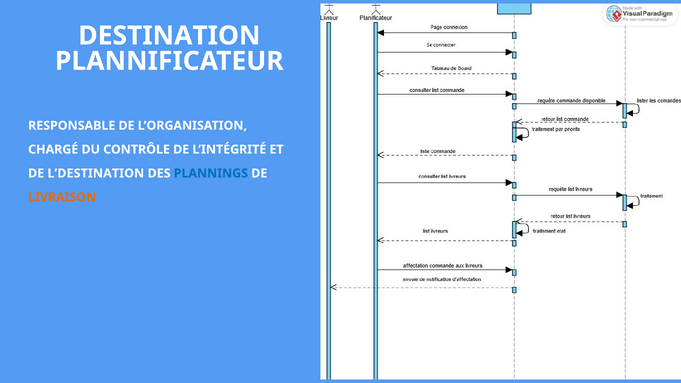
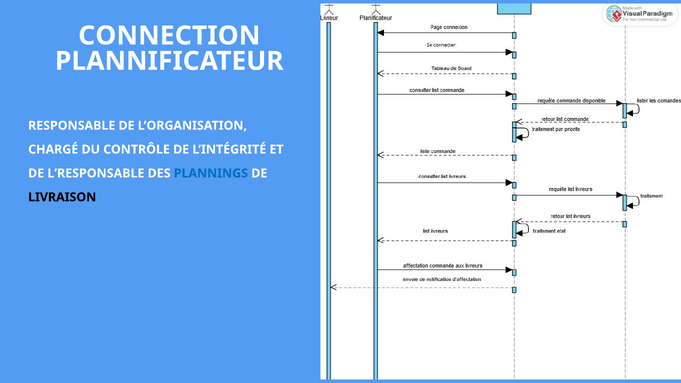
DESTINATION: DESTINATION -> CONNECTION (169, 36)
L’DESTINATION: L’DESTINATION -> L’RESPONSABLE (96, 173)
LIVRAISON colour: orange -> black (62, 197)
